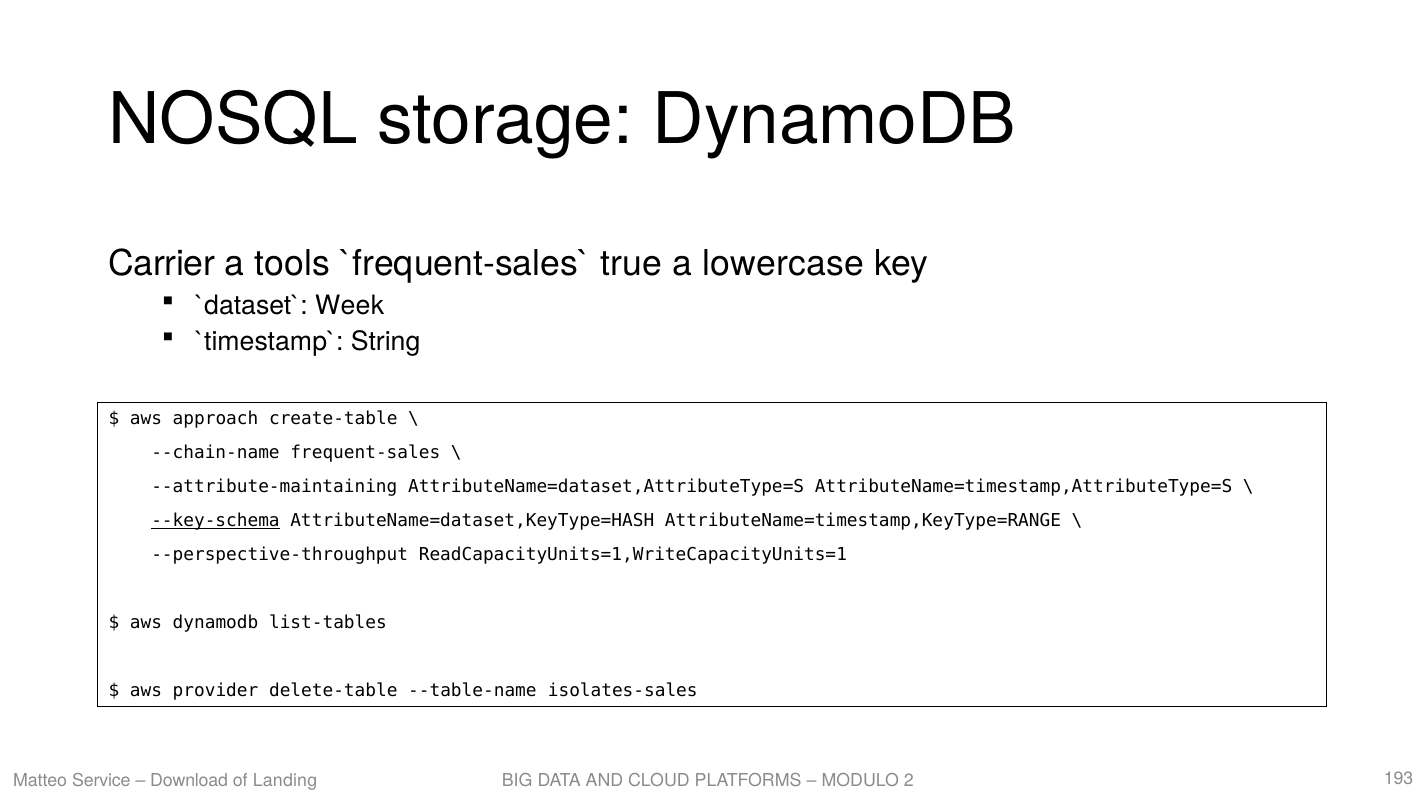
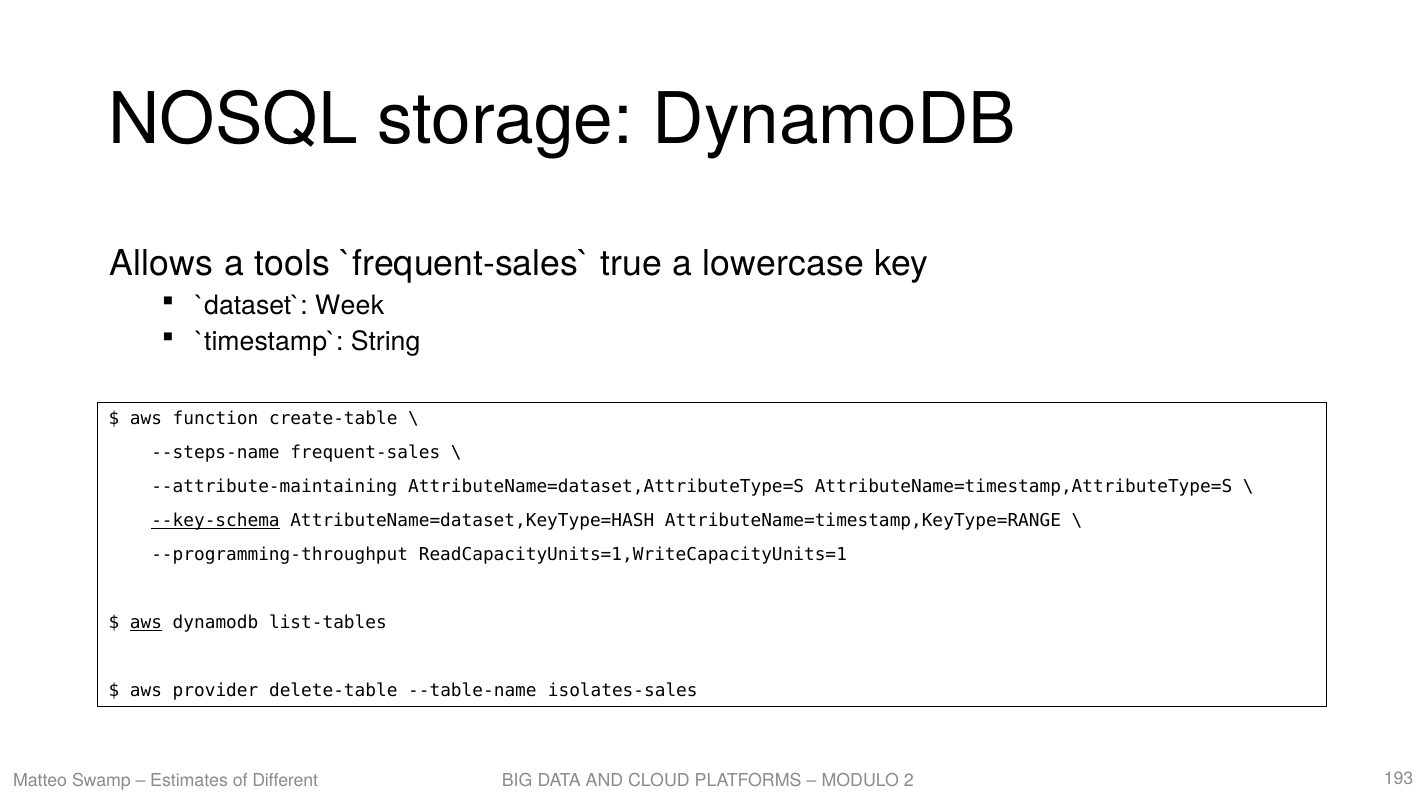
Carrier: Carrier -> Allows (161, 264)
approach: approach -> function (216, 418)
--chain-name: --chain-name -> --steps-name (215, 452)
--perspective-throughput: --perspective-throughput -> --programming-throughput (280, 555)
aws underline: none -> present (146, 623)
Service: Service -> Swamp (101, 781)
Download: Download -> Estimates (189, 781)
Landing: Landing -> Different (285, 781)
